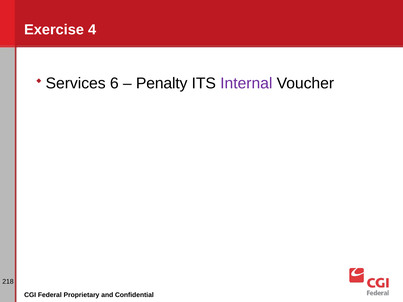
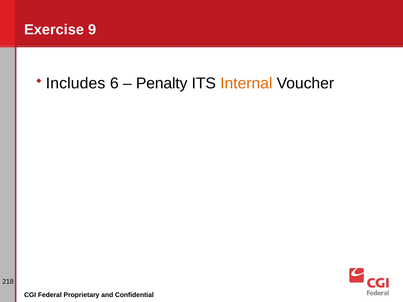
4: 4 -> 9 (92, 30)
Services: Services -> Includes (76, 83)
Internal colour: purple -> orange (246, 83)
